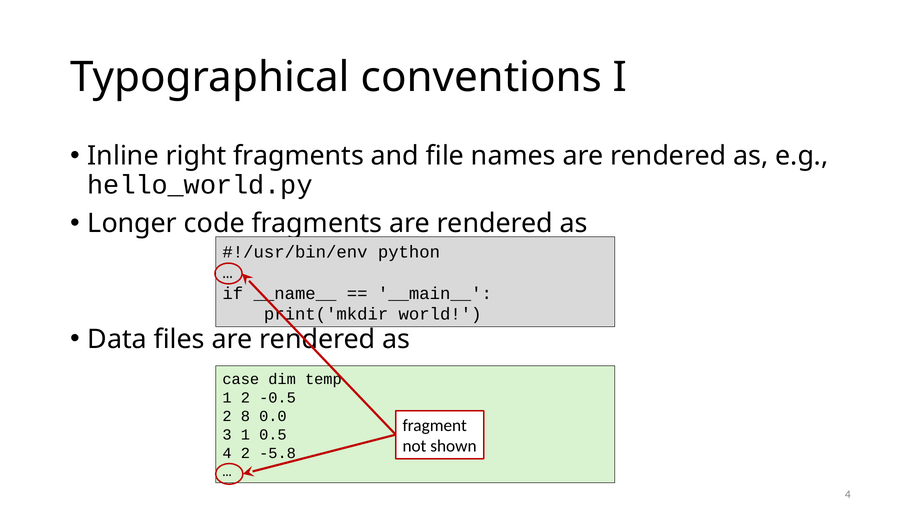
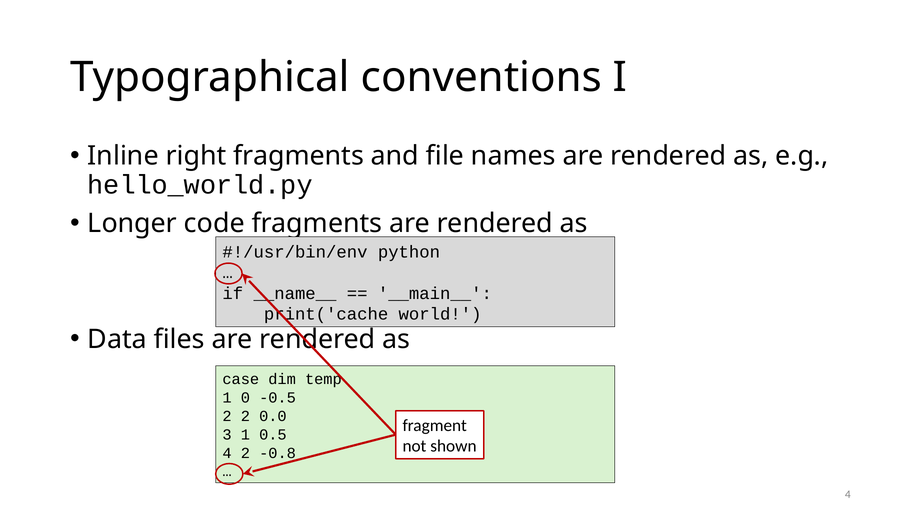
print('mkdir: print('mkdir -> print('cache (326, 314)
1 2: 2 -> 0 (245, 398)
2 8: 8 -> 2 (245, 416)
-5.8: -5.8 -> -0.8 (278, 453)
